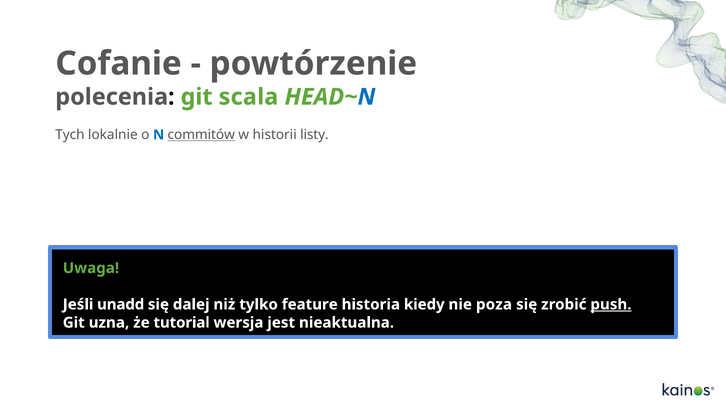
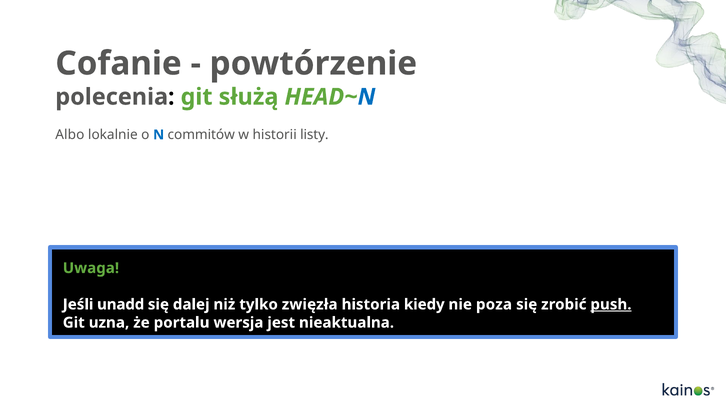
scala: scala -> służą (249, 97)
Tych: Tych -> Albo (70, 135)
commitów underline: present -> none (201, 135)
feature: feature -> zwięzła (310, 304)
tutorial: tutorial -> portalu (182, 322)
